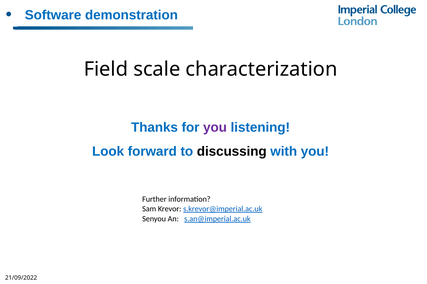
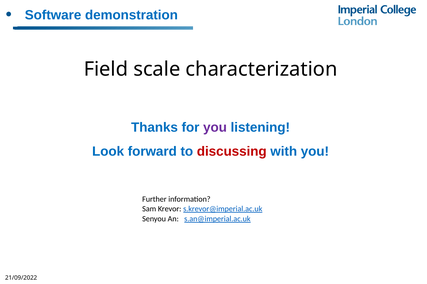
discussing colour: black -> red (232, 152)
